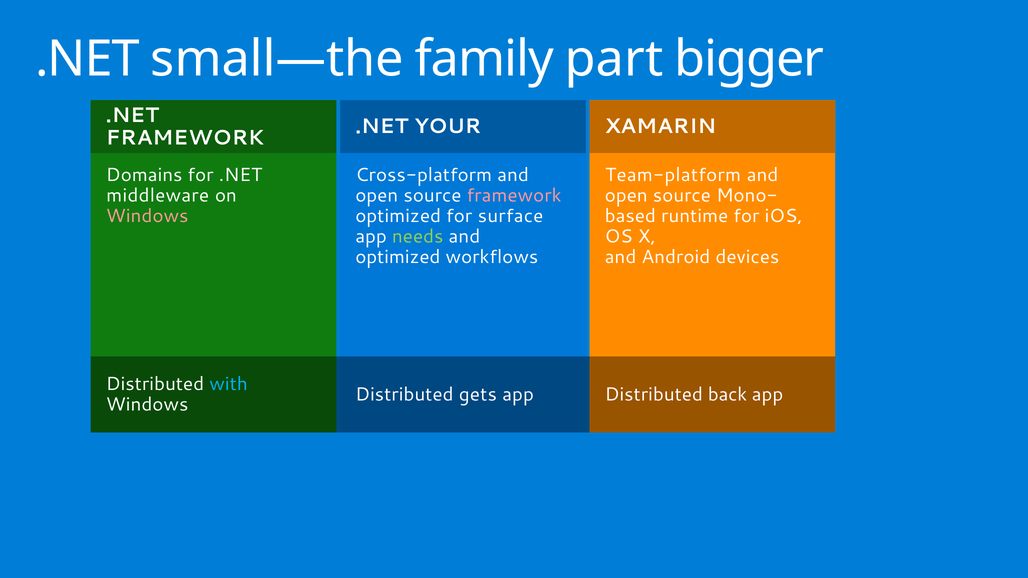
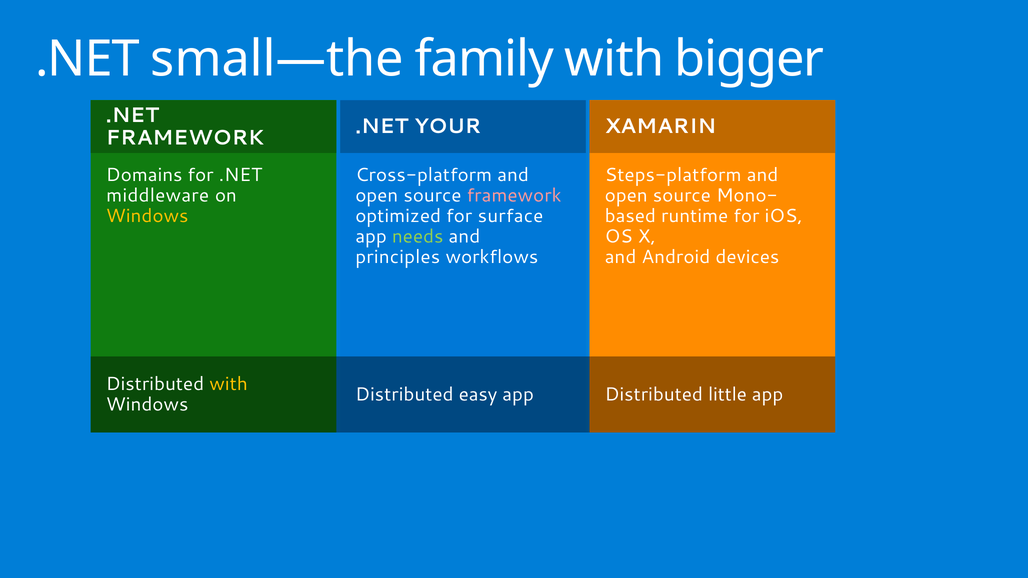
family part: part -> with (614, 59)
Team-platform: Team-platform -> Steps-platform (673, 175)
Windows colour: pink -> yellow (147, 216)
optimized: optimized -> principles (398, 257)
with colour: light blue -> yellow (229, 384)
gets: gets -> easy (478, 395)
back: back -> little (727, 395)
